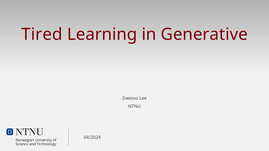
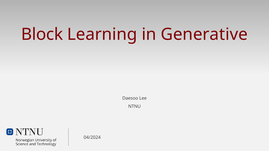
Tired: Tired -> Block (42, 34)
